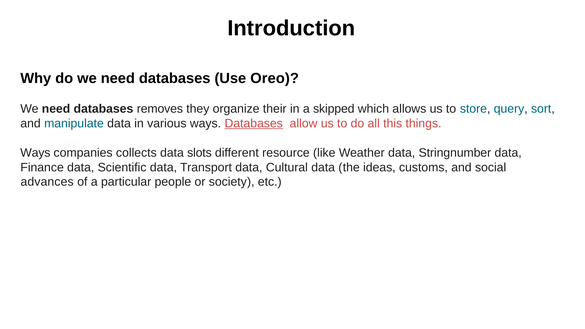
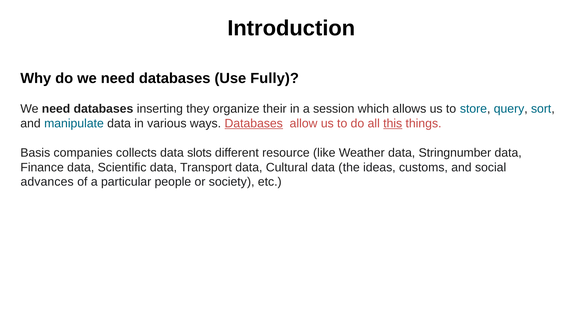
Oreo: Oreo -> Fully (275, 78)
removes: removes -> inserting (160, 109)
skipped: skipped -> session (334, 109)
this underline: none -> present (393, 123)
Ways: Ways -> Basis (35, 153)
